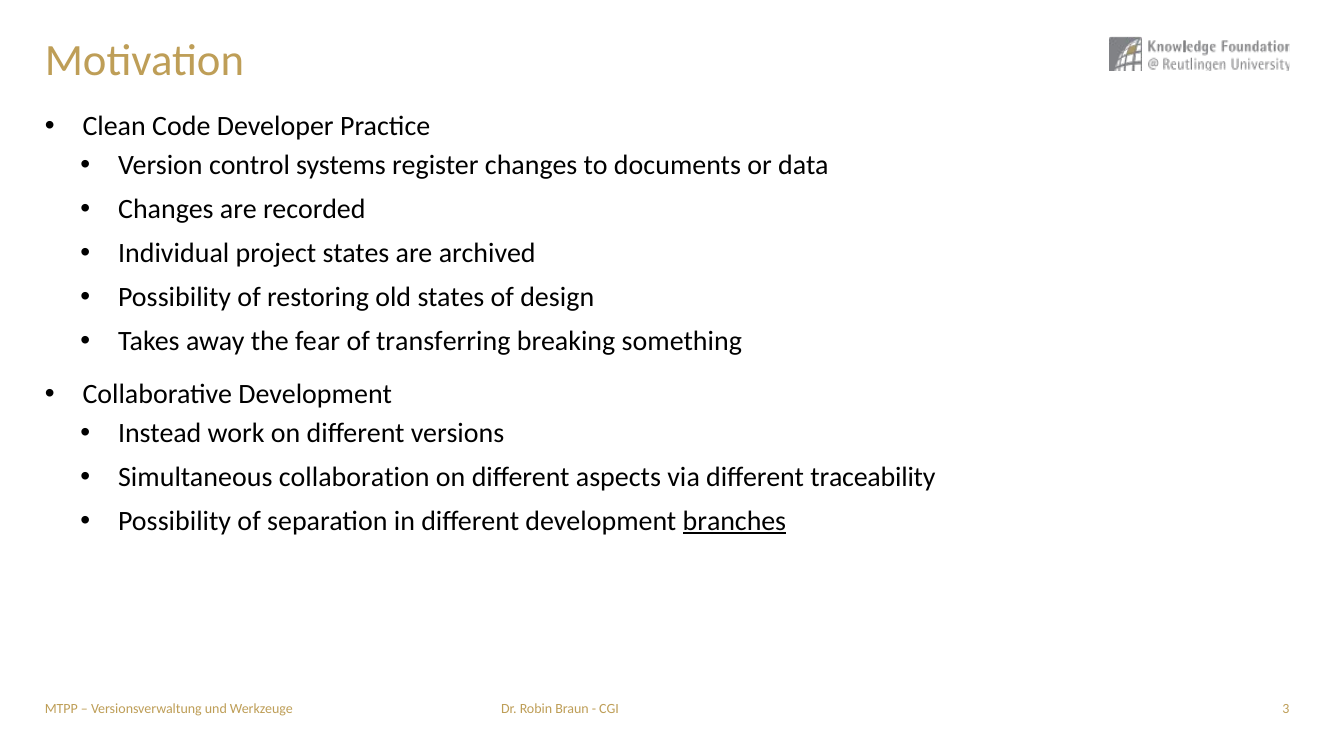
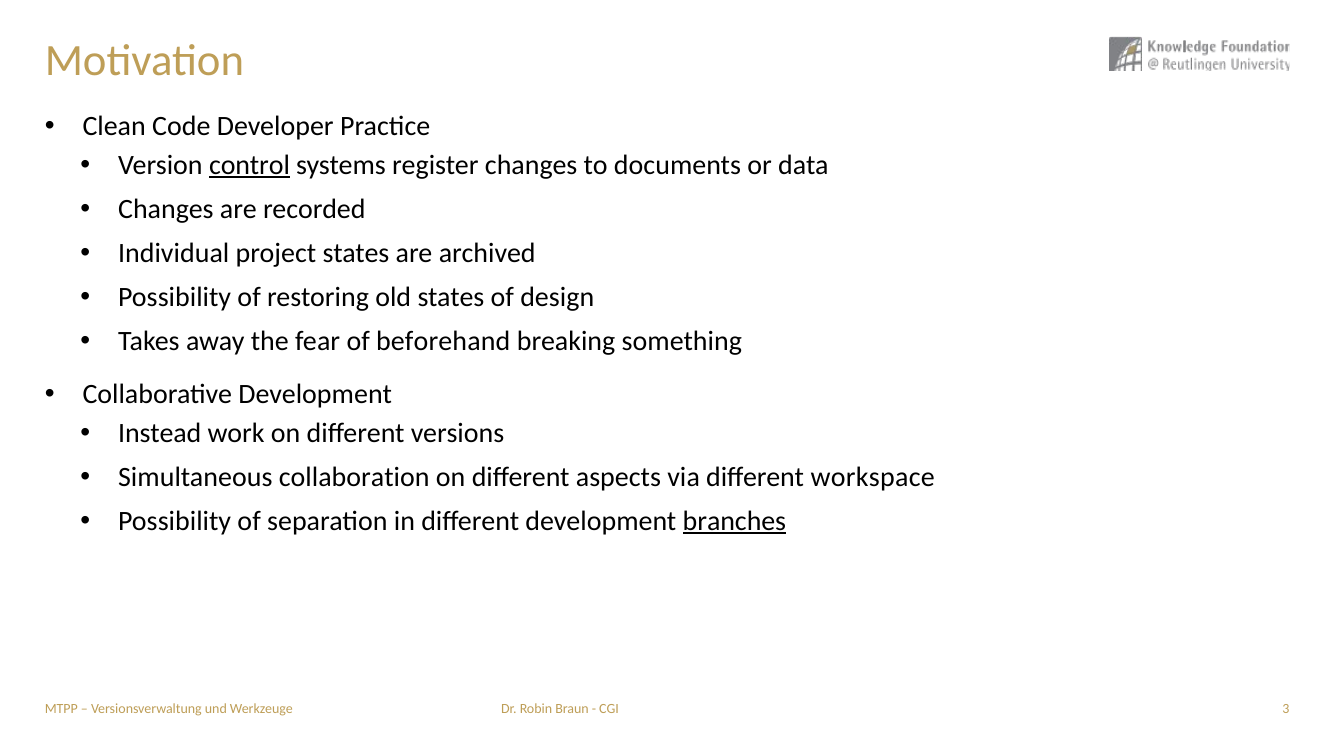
control underline: none -> present (249, 165)
transferring: transferring -> beforehand (443, 341)
traceability: traceability -> workspace (873, 477)
